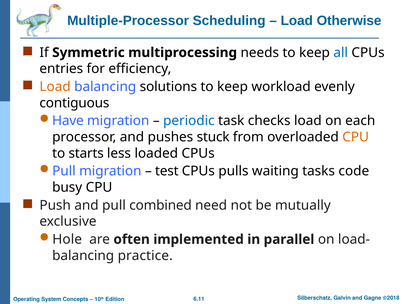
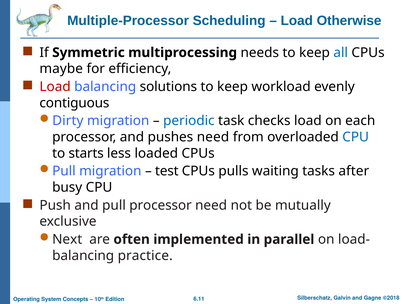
entries: entries -> maybe (61, 69)
Load colour: orange -> red (55, 87)
Have: Have -> Dirty (68, 121)
pushes stuck: stuck -> need (213, 137)
CPU colour: orange -> blue (356, 137)
code: code -> after (354, 171)
pull combined: combined -> processor (161, 206)
Hole: Hole -> Next (67, 240)
